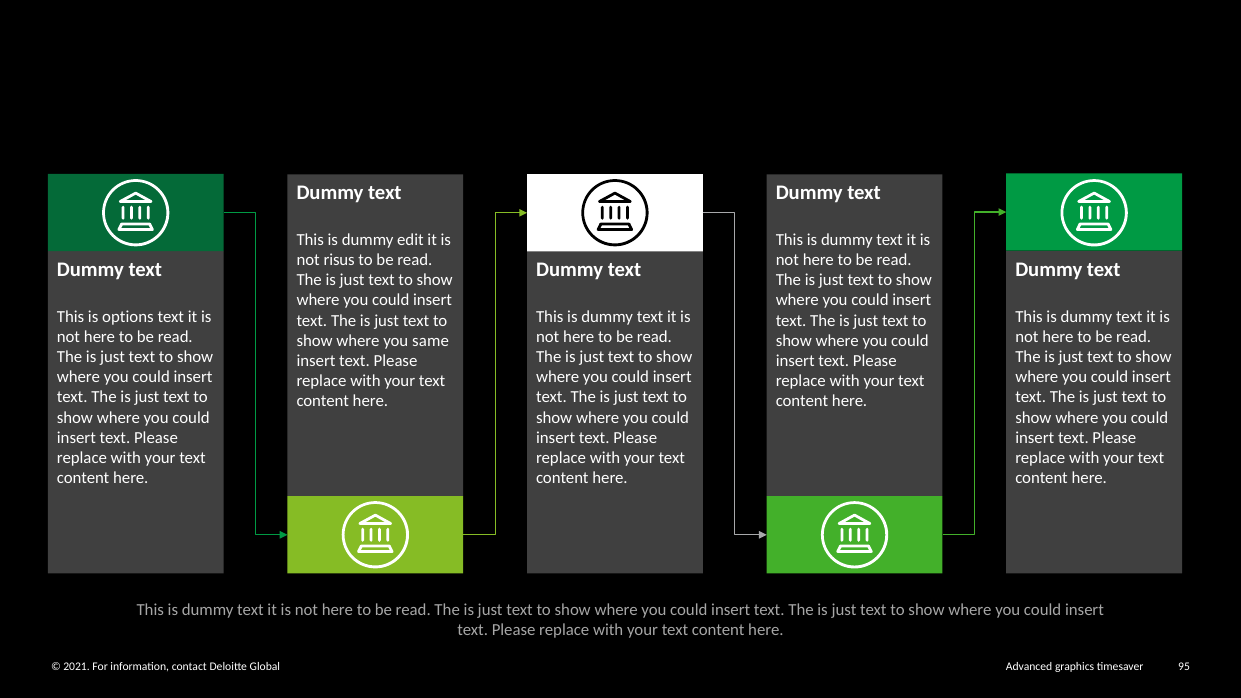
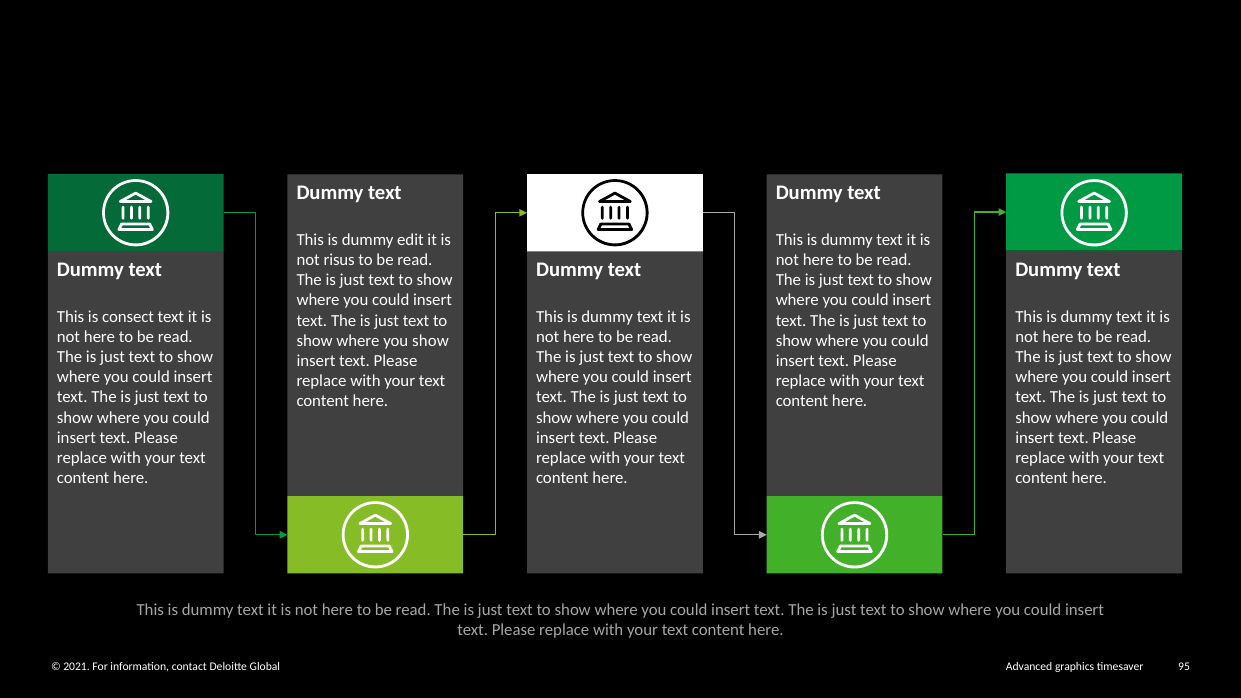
options: options -> consect (128, 317)
you same: same -> show (431, 341)
